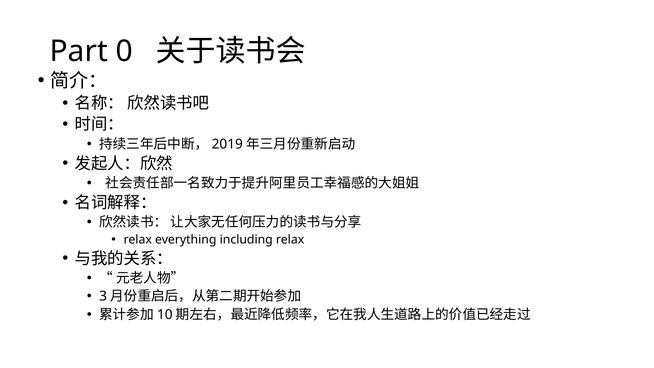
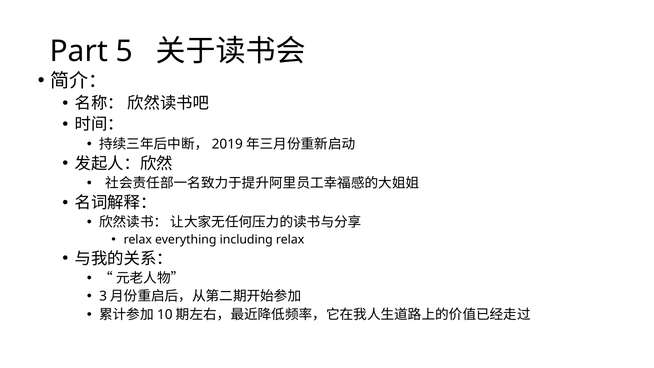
0: 0 -> 5 (124, 51)
